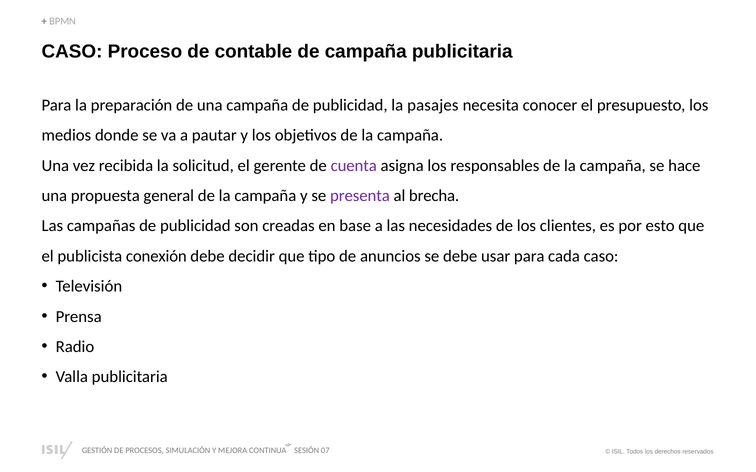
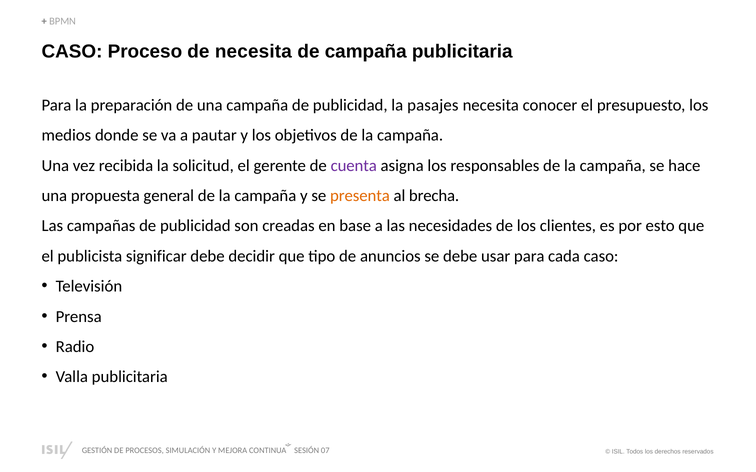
de contable: contable -> necesita (253, 51)
presenta colour: purple -> orange (360, 196)
conexión: conexión -> significar (156, 256)
